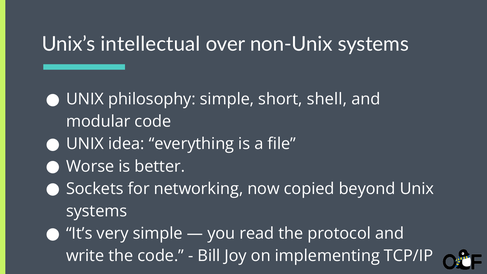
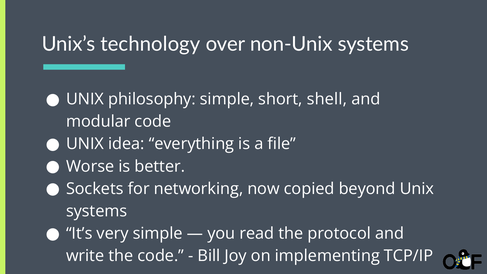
intellectual: intellectual -> technology (150, 44)
